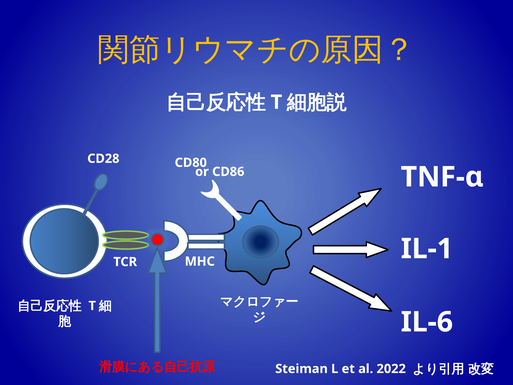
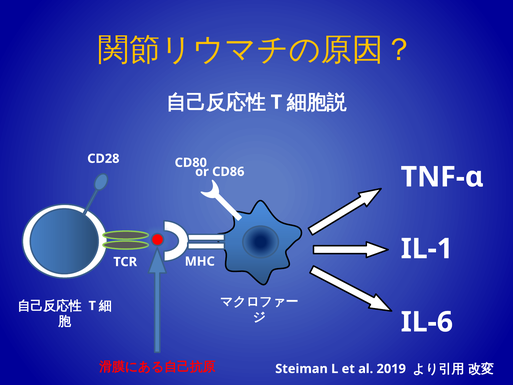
2022: 2022 -> 2019 (391, 369)
